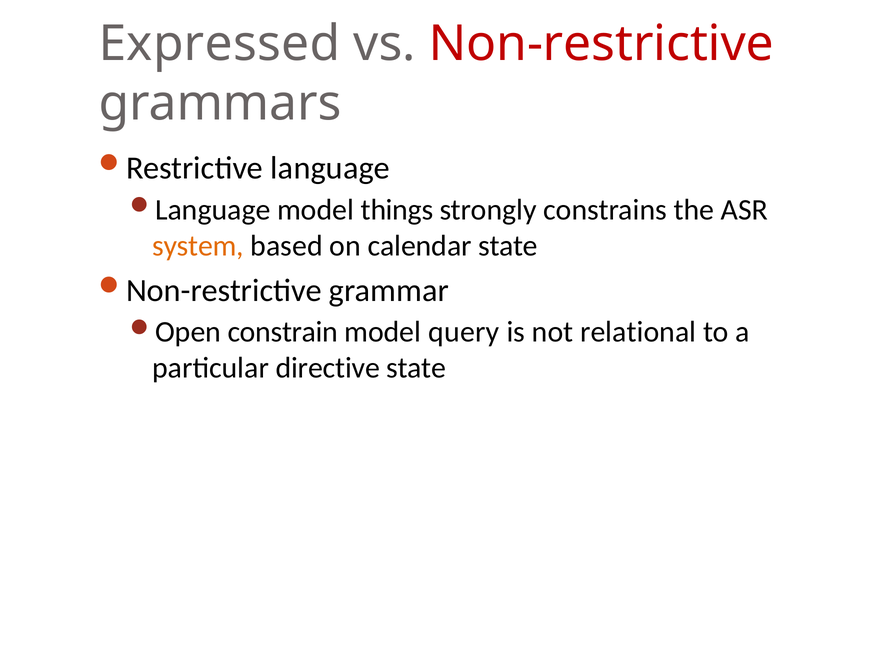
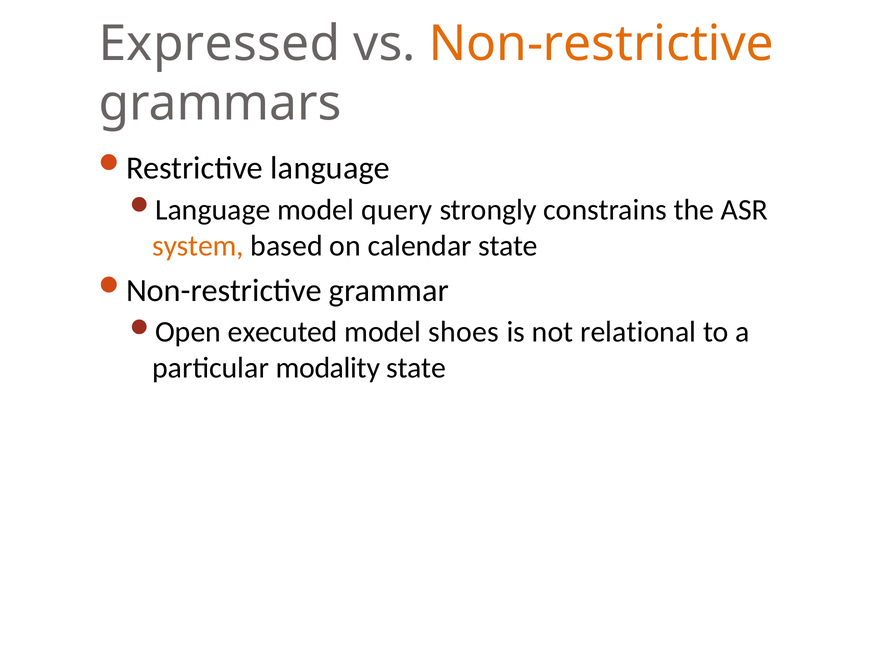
Non-restrictive colour: red -> orange (601, 44)
things: things -> query (397, 210)
constrain: constrain -> executed (283, 332)
query: query -> shoes (464, 332)
directive: directive -> modality (328, 368)
